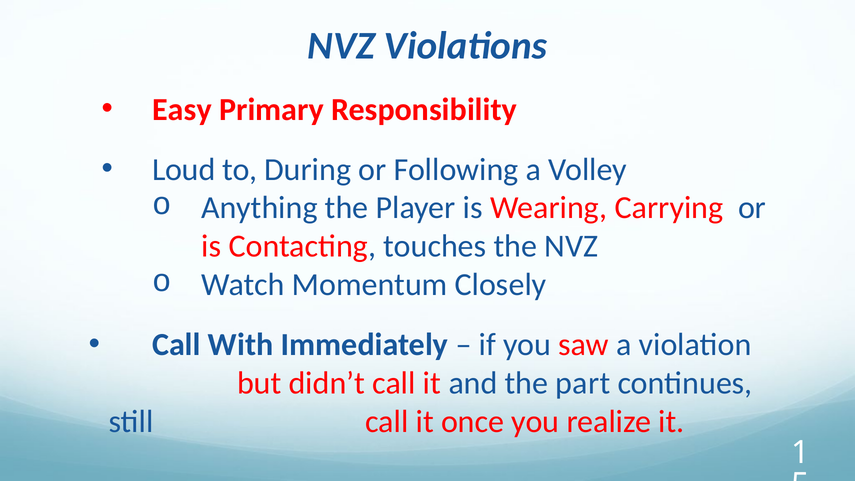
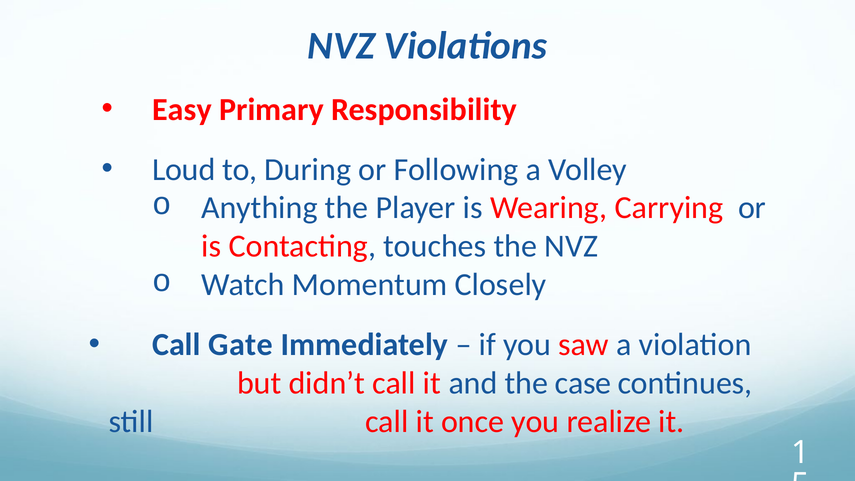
With: With -> Gate (241, 345)
part: part -> case (583, 383)
